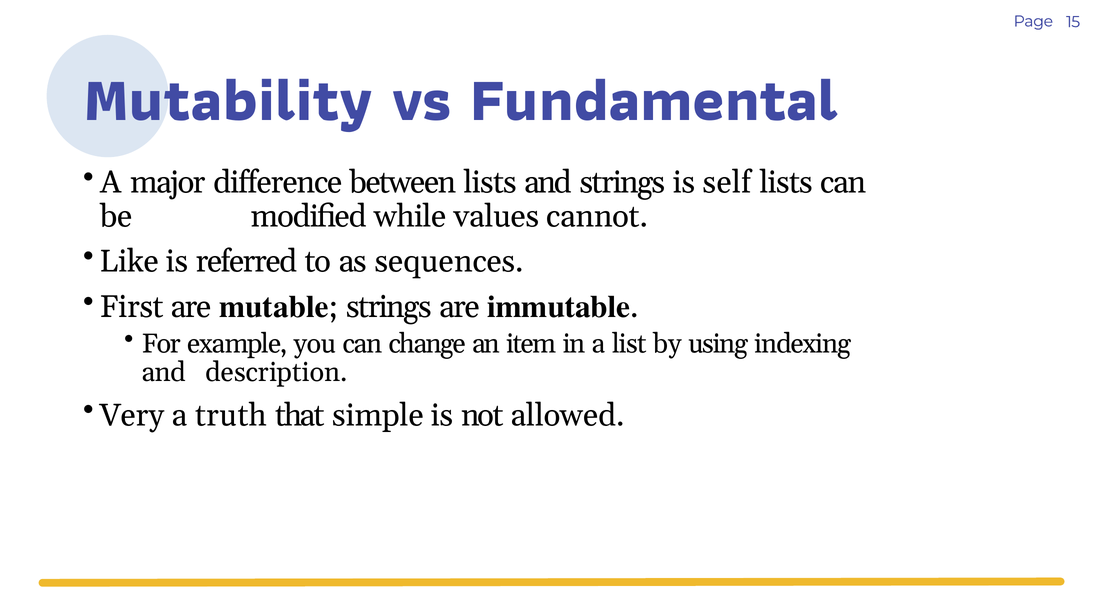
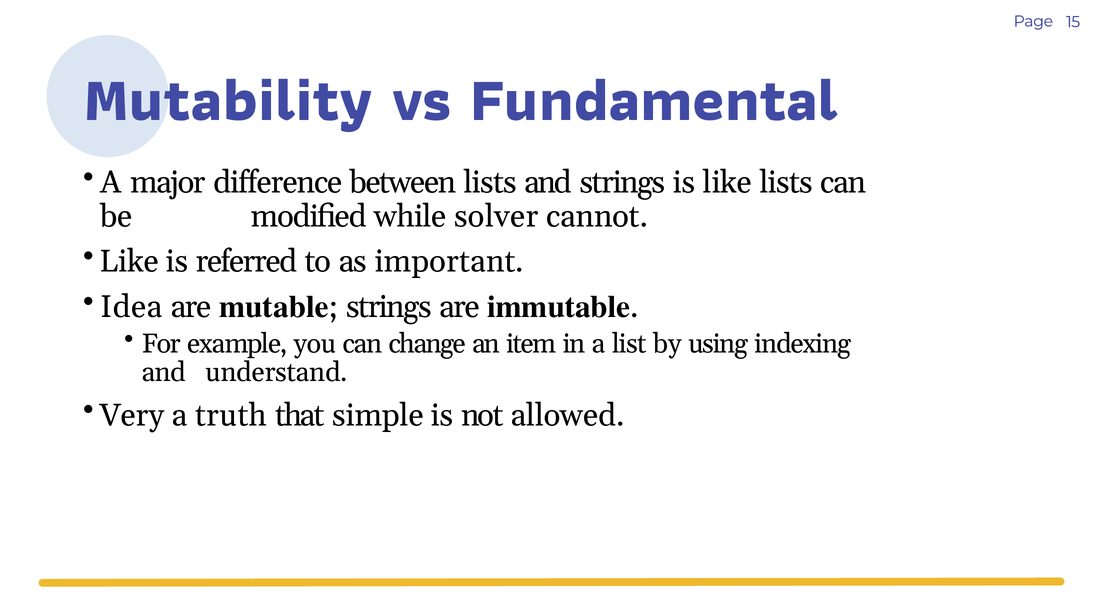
is self: self -> like (728, 182)
values: values -> solver (496, 217)
sequences: sequences -> important (449, 261)
First: First -> Idea (131, 307)
description: description -> understand (277, 372)
